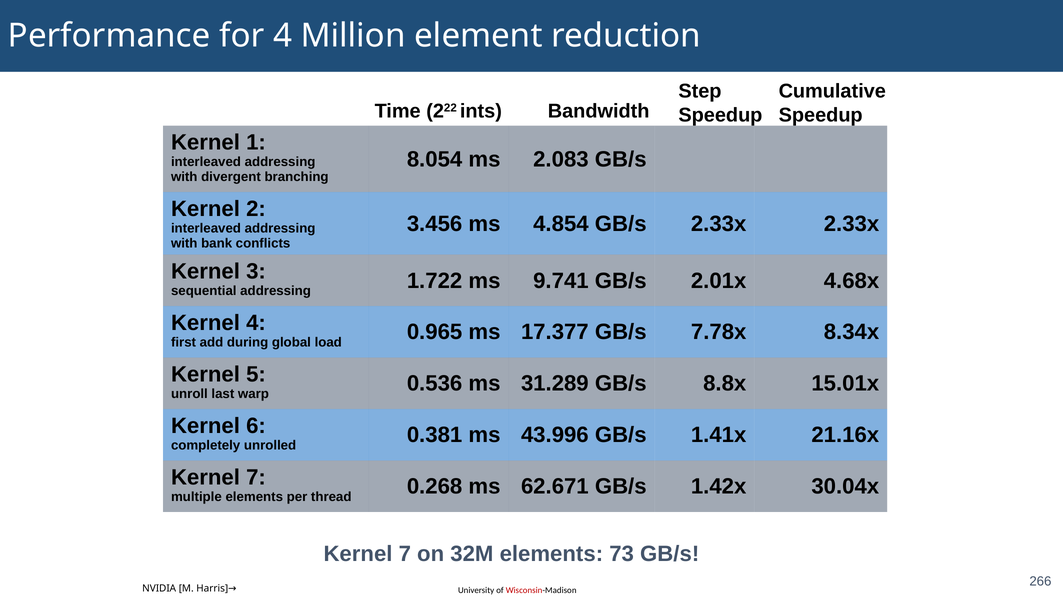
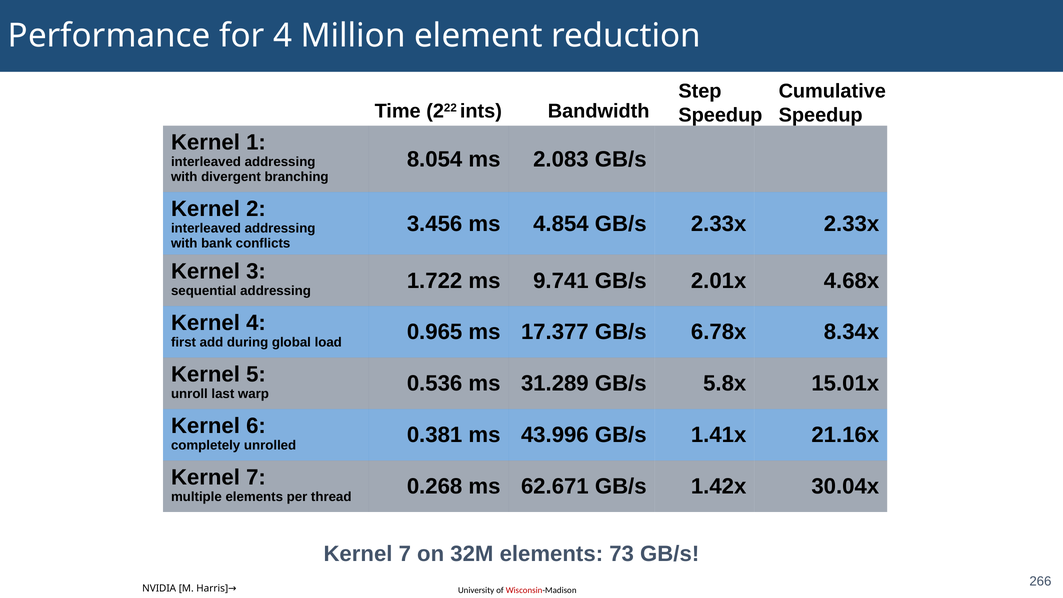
7.78x: 7.78x -> 6.78x (719, 332)
8.8x: 8.8x -> 5.8x (725, 384)
